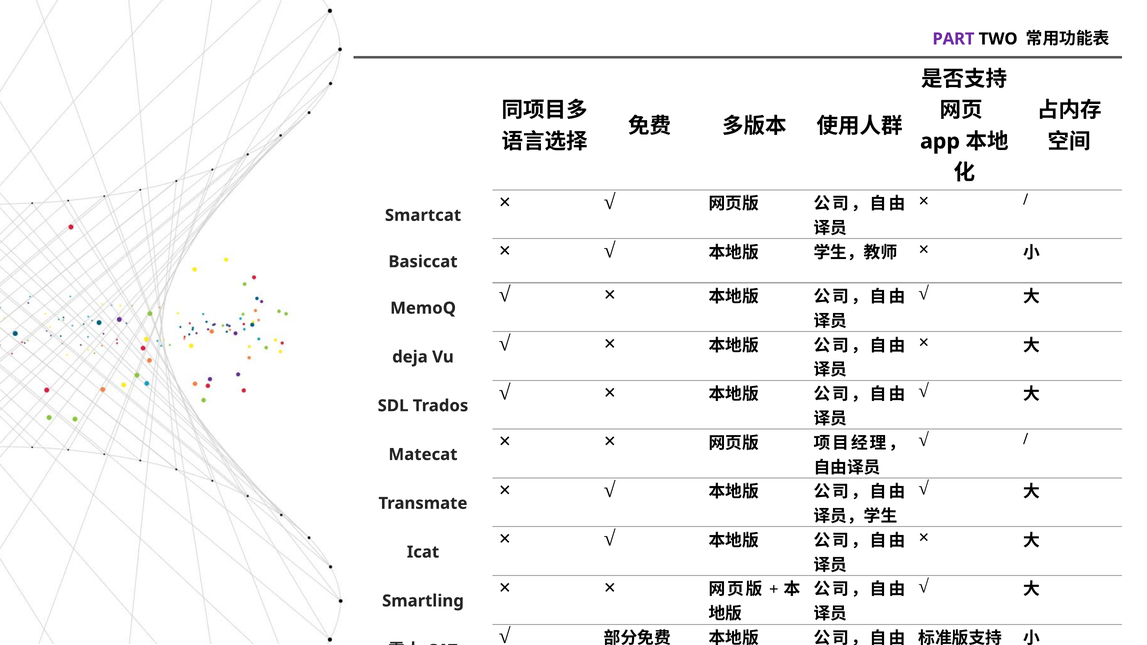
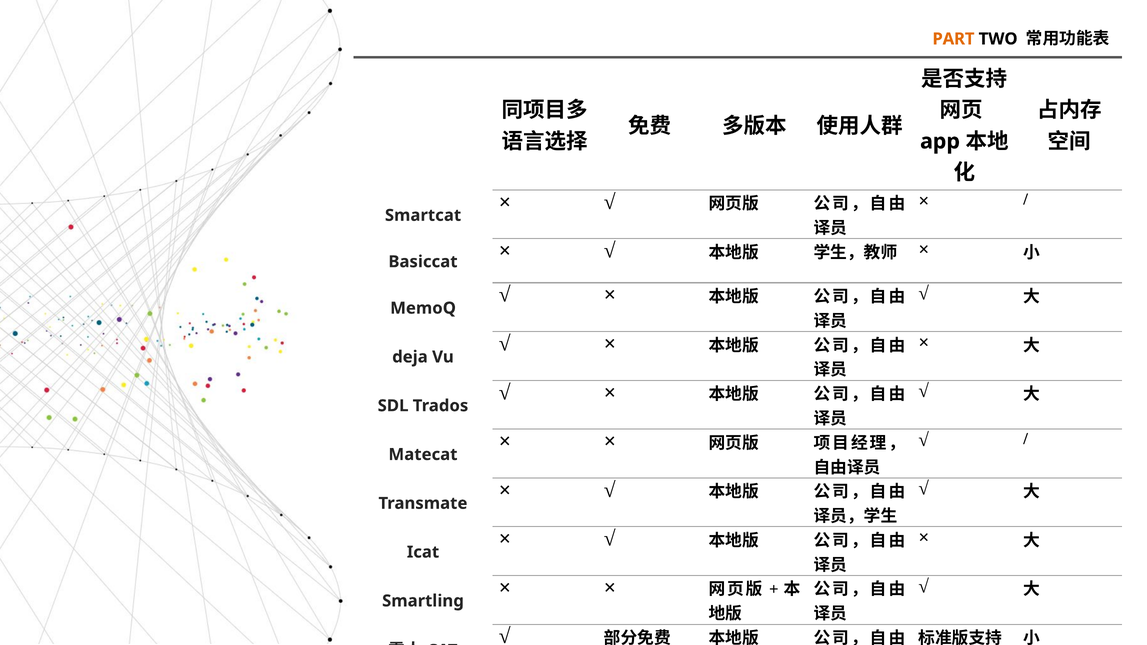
PART colour: purple -> orange (953, 39)
